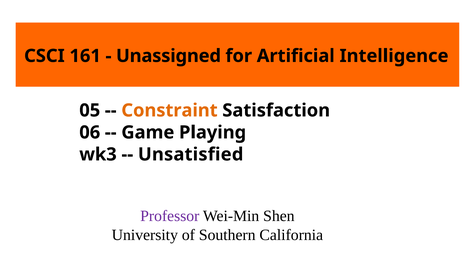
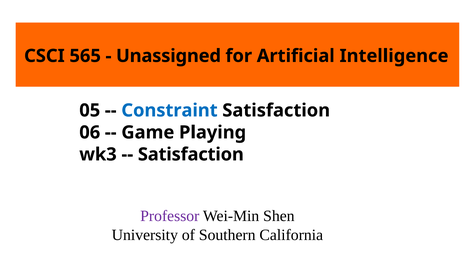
161: 161 -> 565 (85, 56)
Constraint colour: orange -> blue (169, 110)
Unsatisfied: Unsatisfied -> Satisfaction (191, 154)
